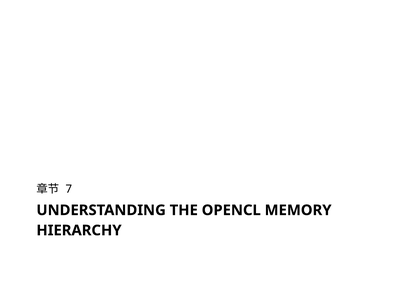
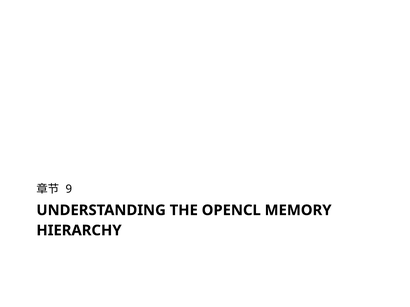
7: 7 -> 9 (69, 190)
